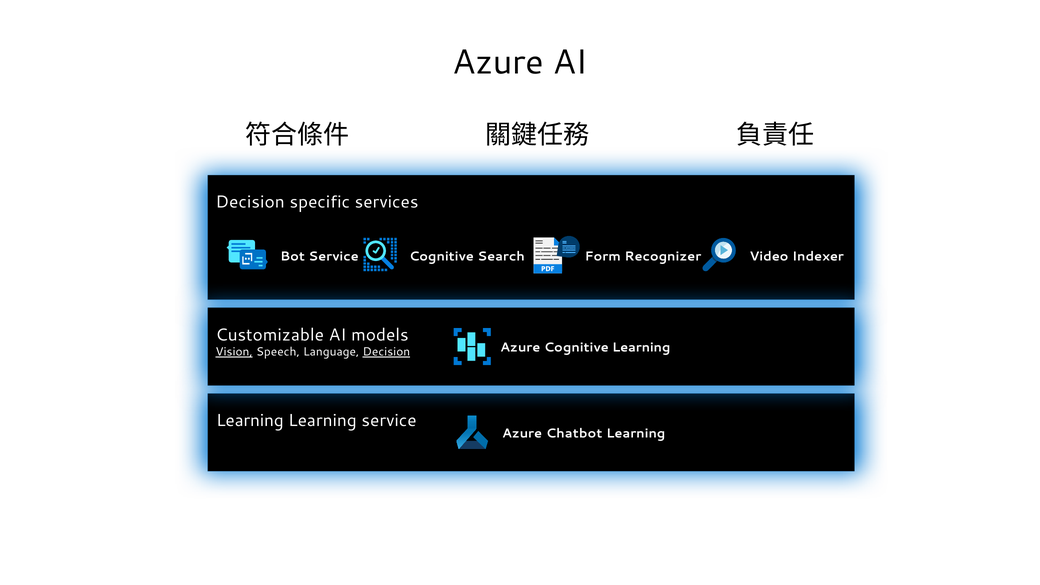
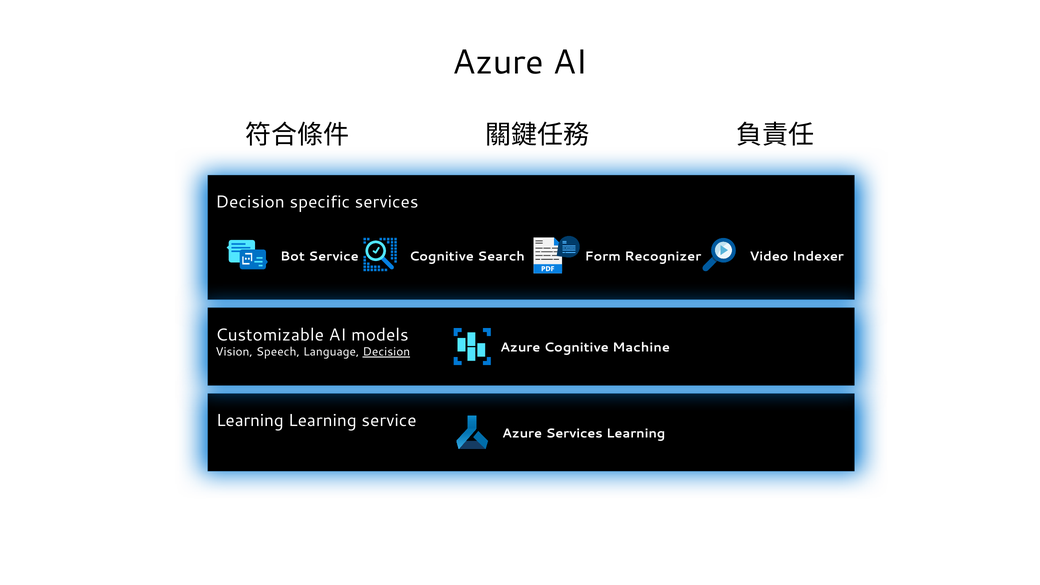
Vision underline: present -> none (234, 352)
Cognitive Learning: Learning -> Machine (641, 347)
Azure Chatbot: Chatbot -> Services (574, 433)
